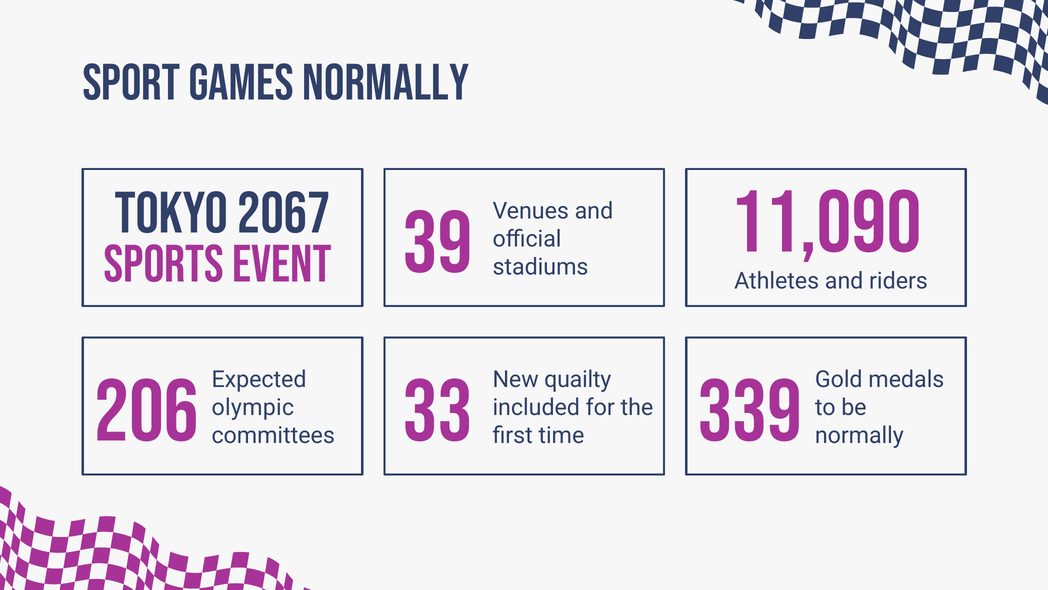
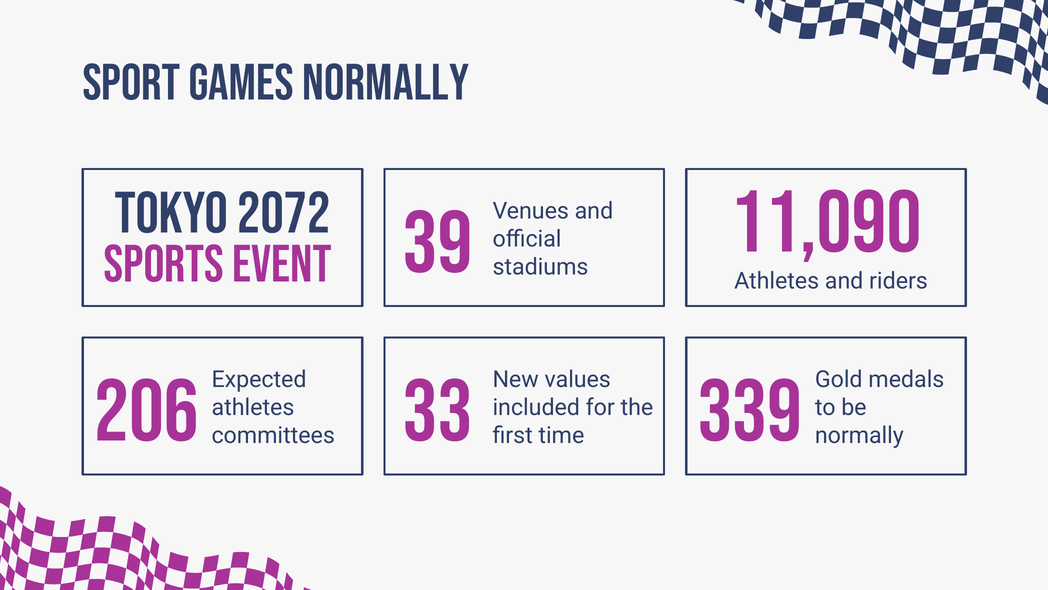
2067: 2067 -> 2072 (284, 214)
quailty: quailty -> values (578, 379)
olympic: olympic -> athletes (253, 407)
